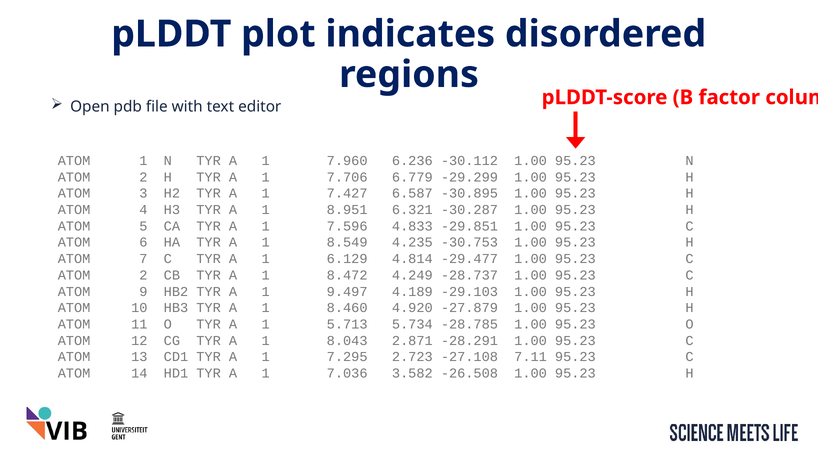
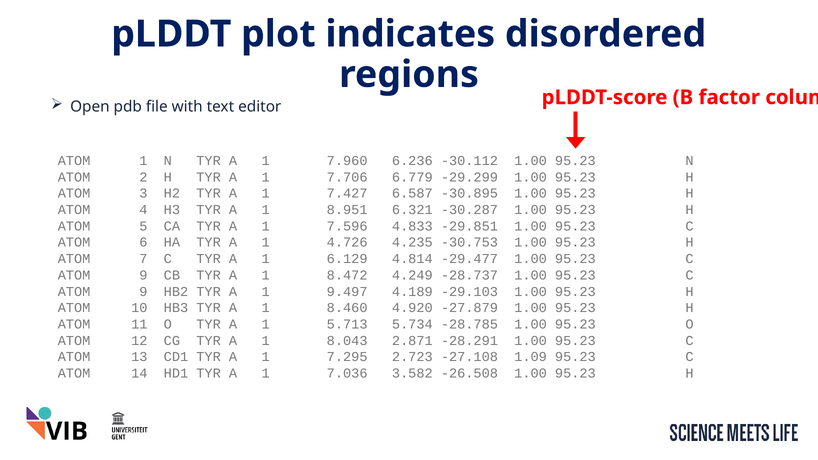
8.549: 8.549 -> 4.726 (347, 243)
2: 2 -> 9 (143, 275)
7.11: 7.11 -> 1.09 (531, 357)
